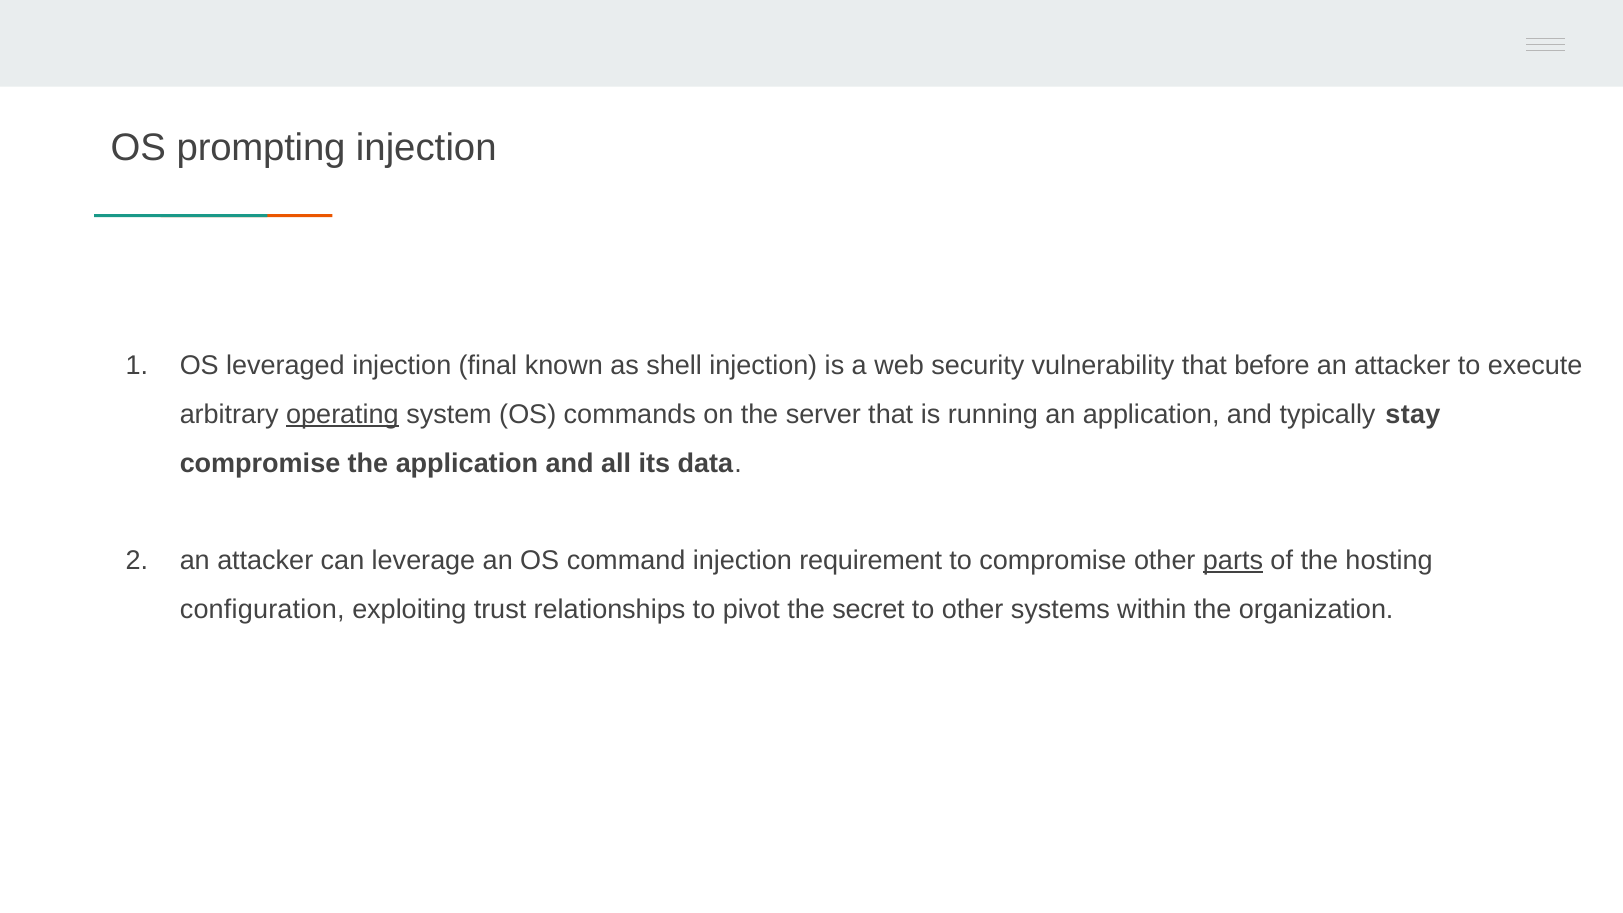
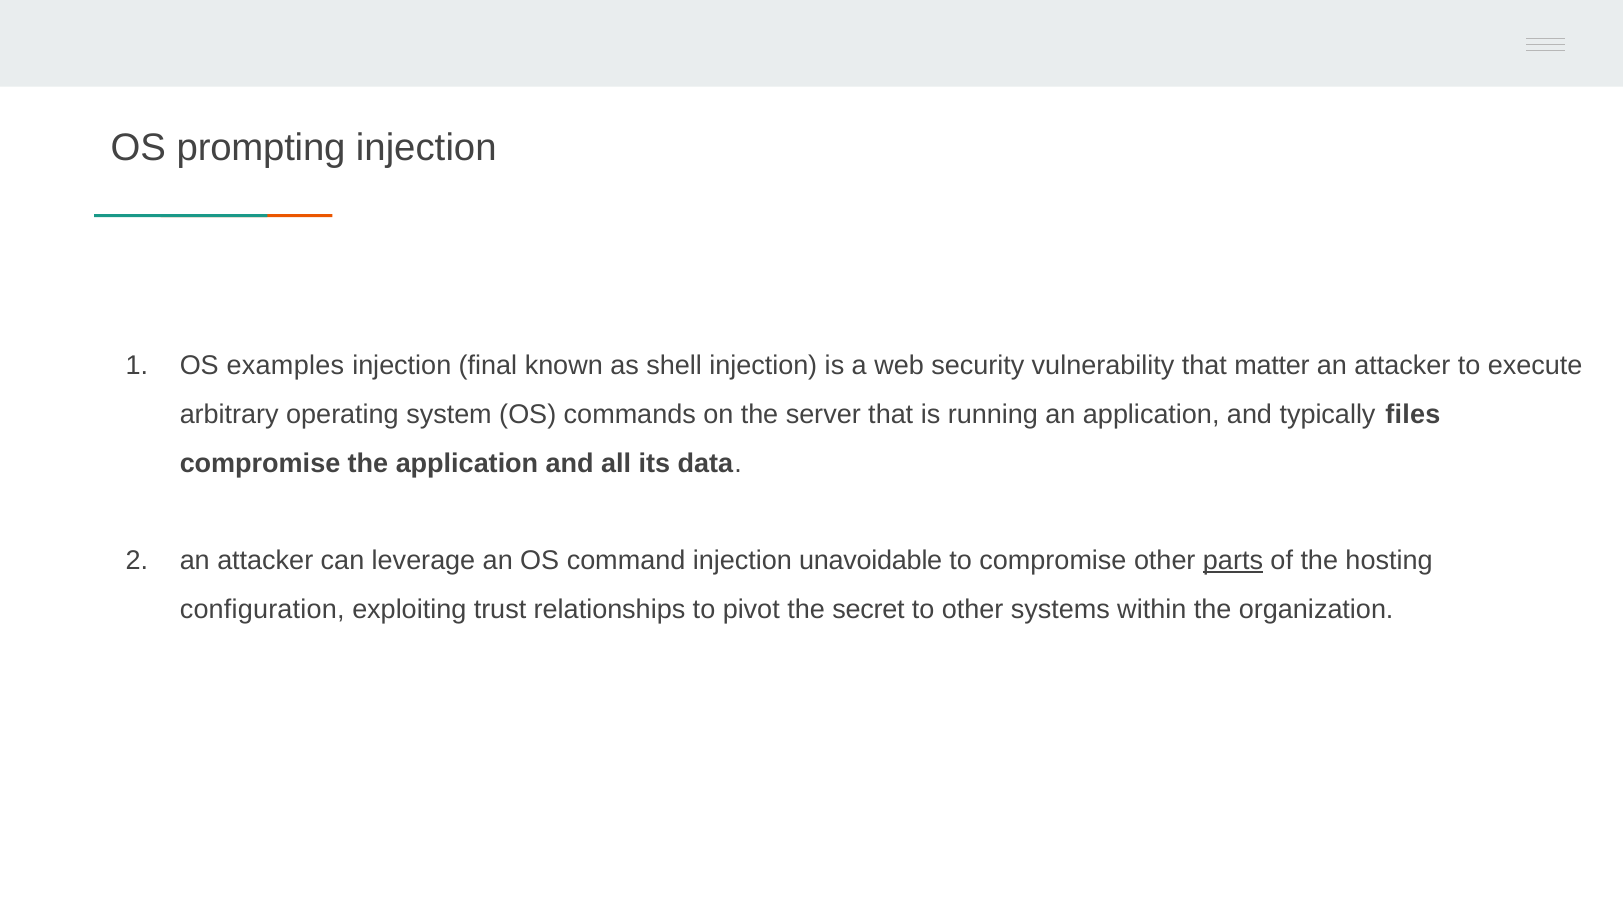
leveraged: leveraged -> examples (285, 366)
before: before -> matter (1272, 366)
operating underline: present -> none (342, 415)
stay: stay -> files (1413, 415)
requirement: requirement -> unavoidable (871, 561)
